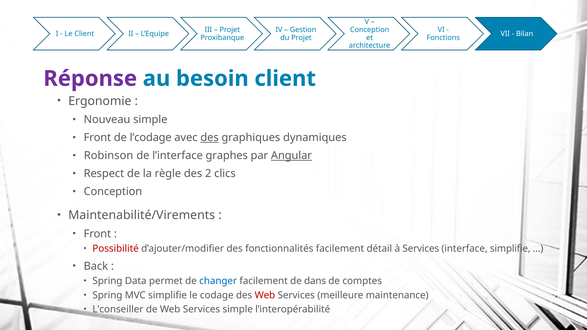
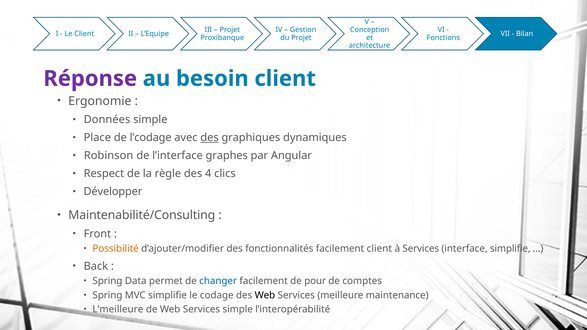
Nouveau: Nouveau -> Données (107, 120)
Front: Front -> Place (97, 138)
Angular underline: present -> none (291, 156)
2: 2 -> 4 (208, 174)
Conception: Conception -> Développer (113, 192)
Maintenabilité/Virements: Maintenabilité/Virements -> Maintenabilité/Consulting (142, 215)
Possibilité colour: red -> orange (116, 249)
facilement détail: détail -> client (379, 249)
dans: dans -> pour (315, 281)
Web colour: red -> black (265, 295)
L’conseiller: L’conseiller -> L’meilleure (118, 310)
